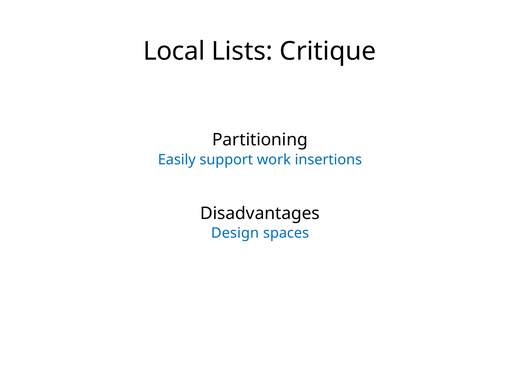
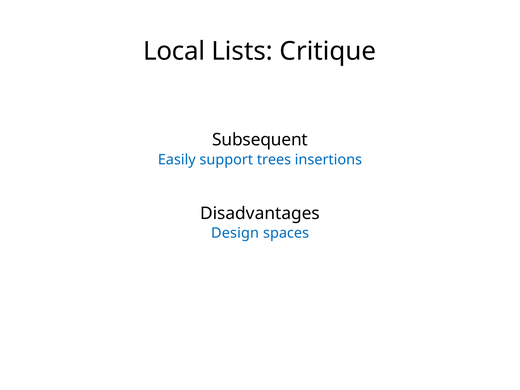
Partitioning: Partitioning -> Subsequent (260, 140)
work: work -> trees (274, 160)
